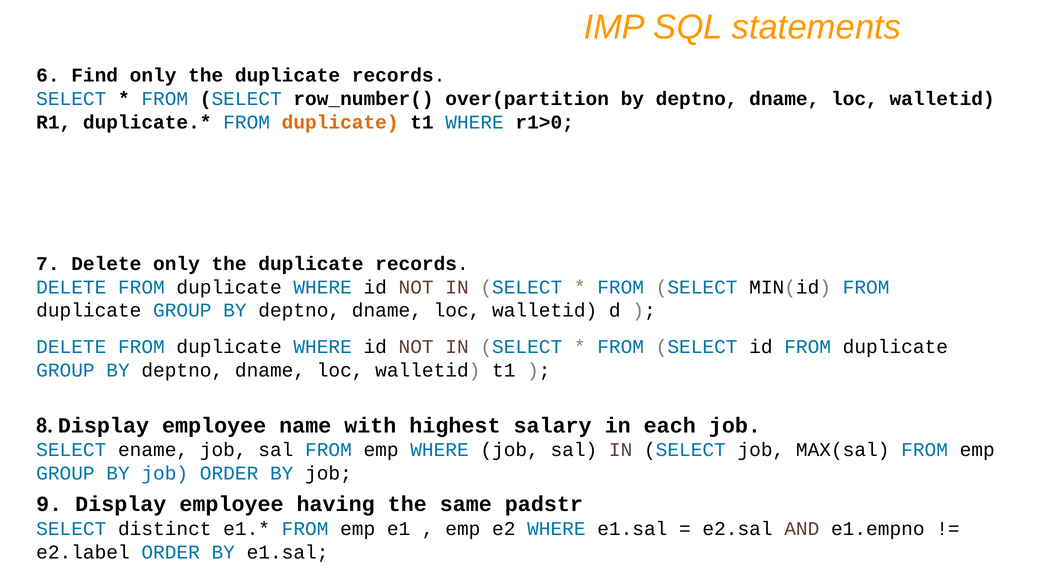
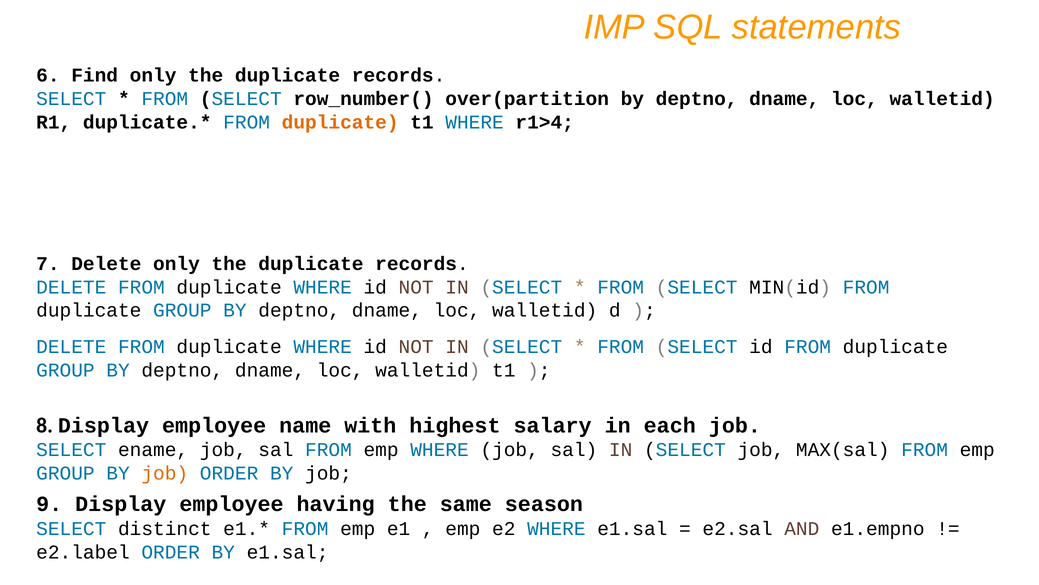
r1>0: r1>0 -> r1>4 (545, 122)
job colour: blue -> orange (165, 473)
padstr: padstr -> season (544, 504)
